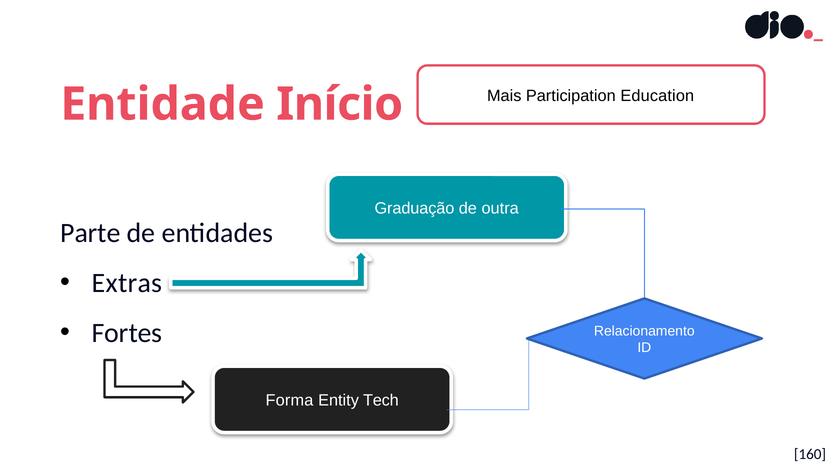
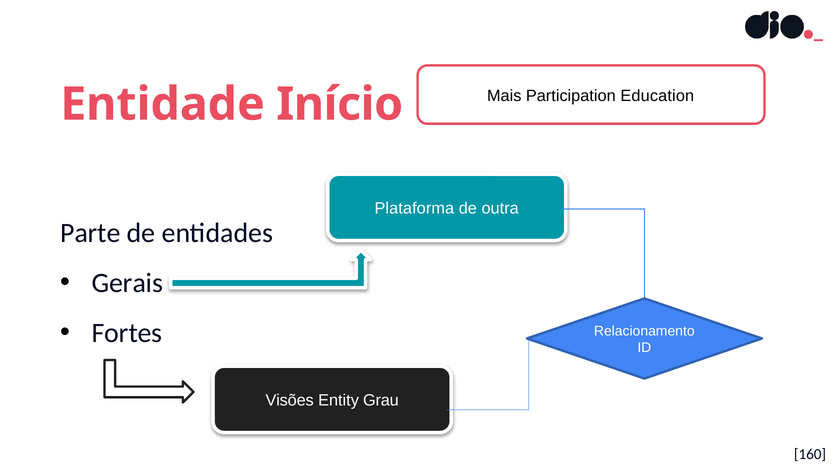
Graduação: Graduação -> Plataforma (414, 208)
Extras: Extras -> Gerais (127, 283)
Forma: Forma -> Visões (290, 400)
Tech: Tech -> Grau (381, 400)
